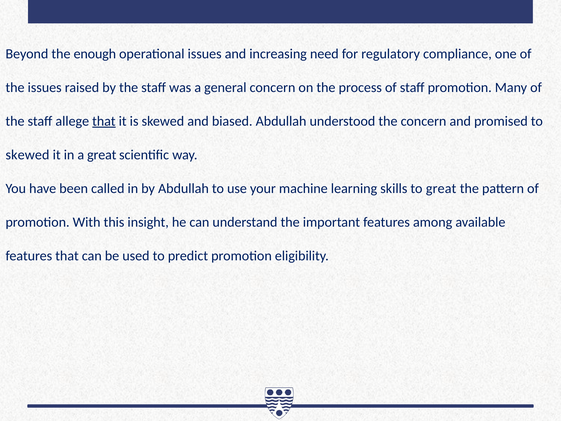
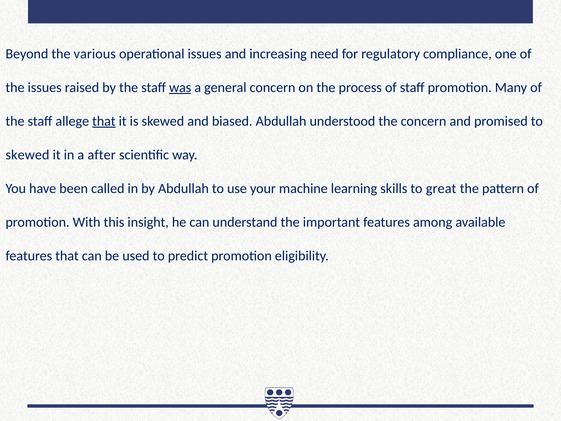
enough: enough -> various (95, 54)
was underline: none -> present (180, 87)
a great: great -> after (102, 155)
